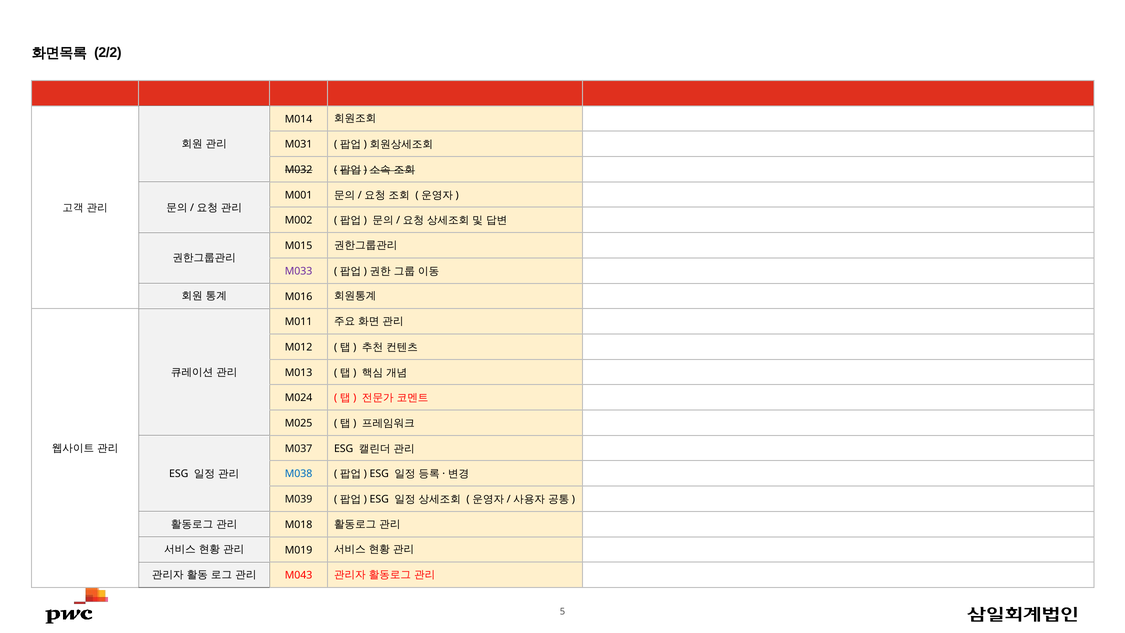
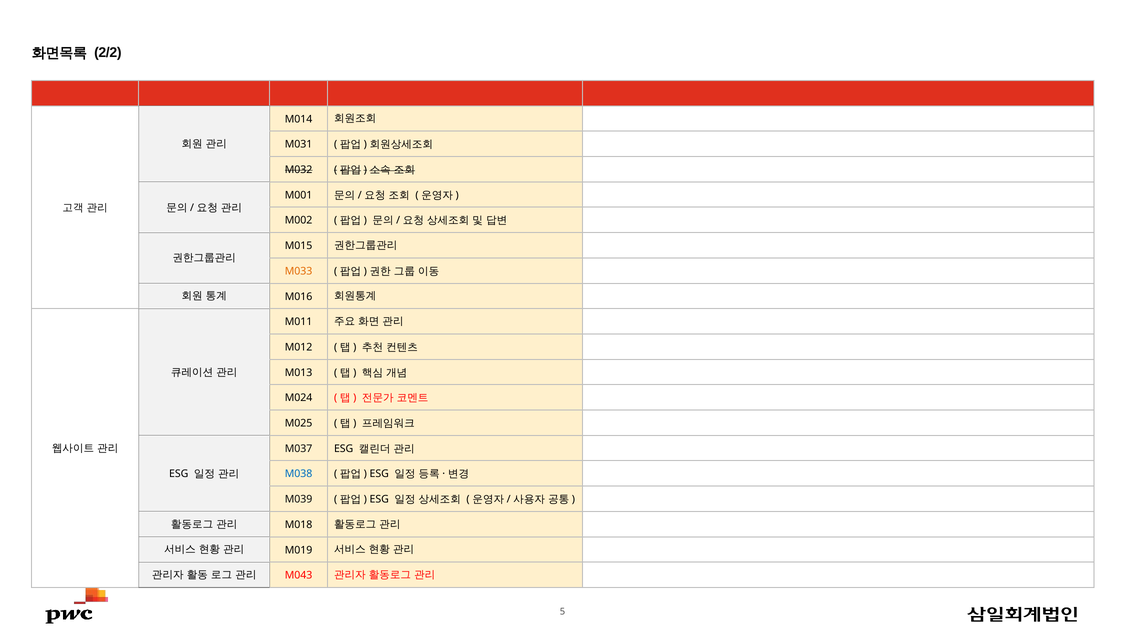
M033 colour: purple -> orange (299, 271)
